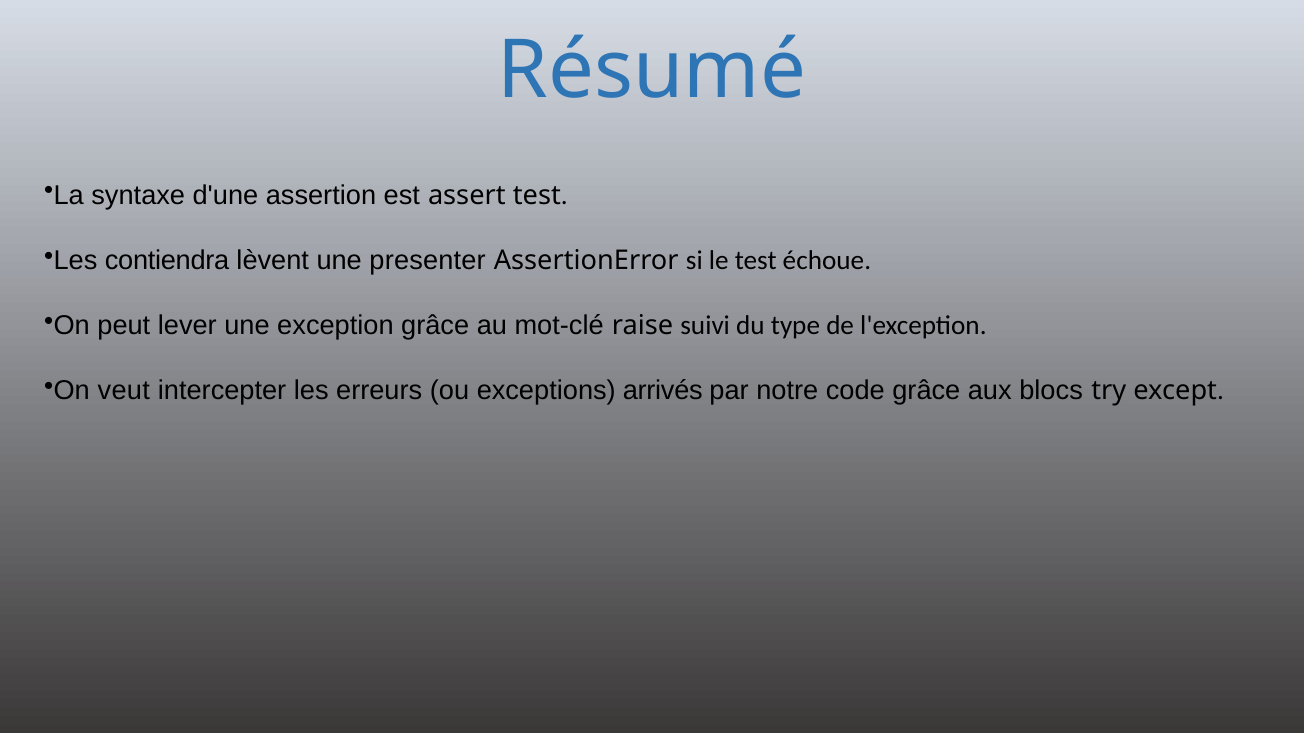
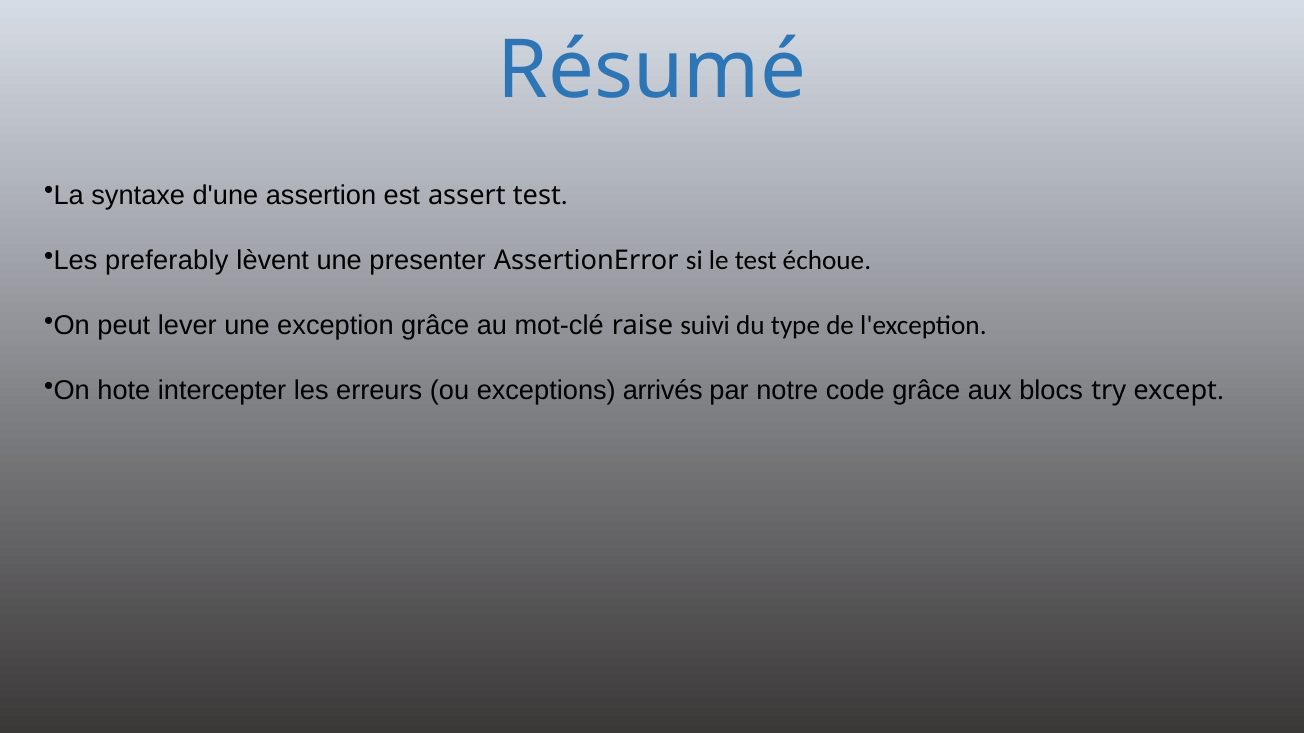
contiendra: contiendra -> preferably (167, 261)
veut: veut -> hote (124, 391)
